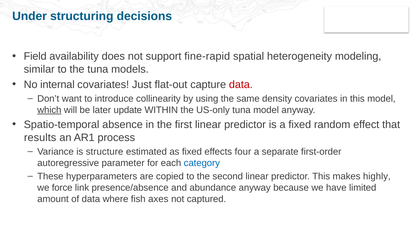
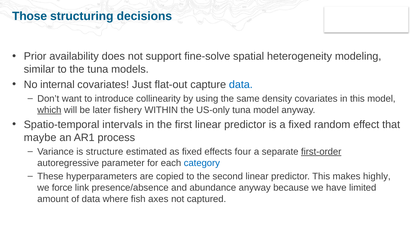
Under: Under -> Those (30, 16)
Field: Field -> Prior (35, 56)
fine-rapid: fine-rapid -> fine-solve (207, 56)
data colour: red -> blue (241, 84)
update: update -> fishery (128, 110)
absence: absence -> intervals (123, 124)
results: results -> maybe (40, 137)
first-order underline: none -> present (321, 151)
